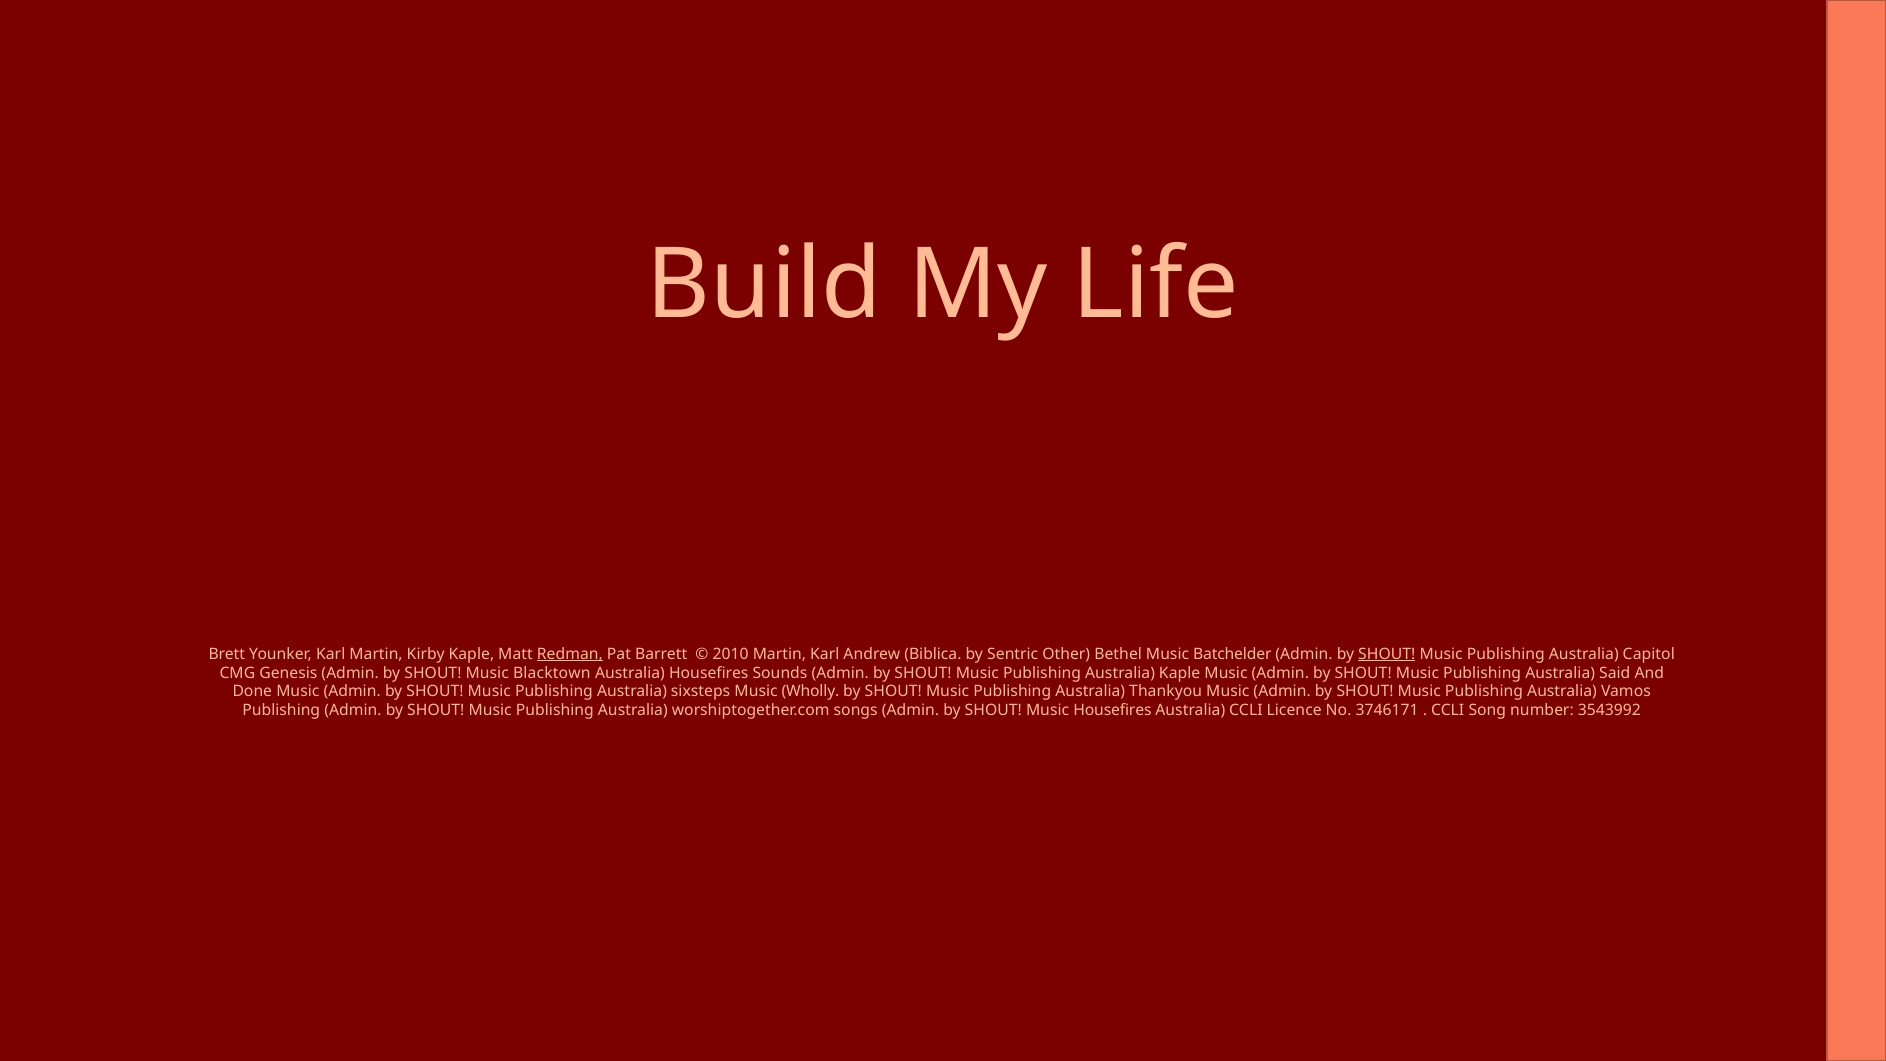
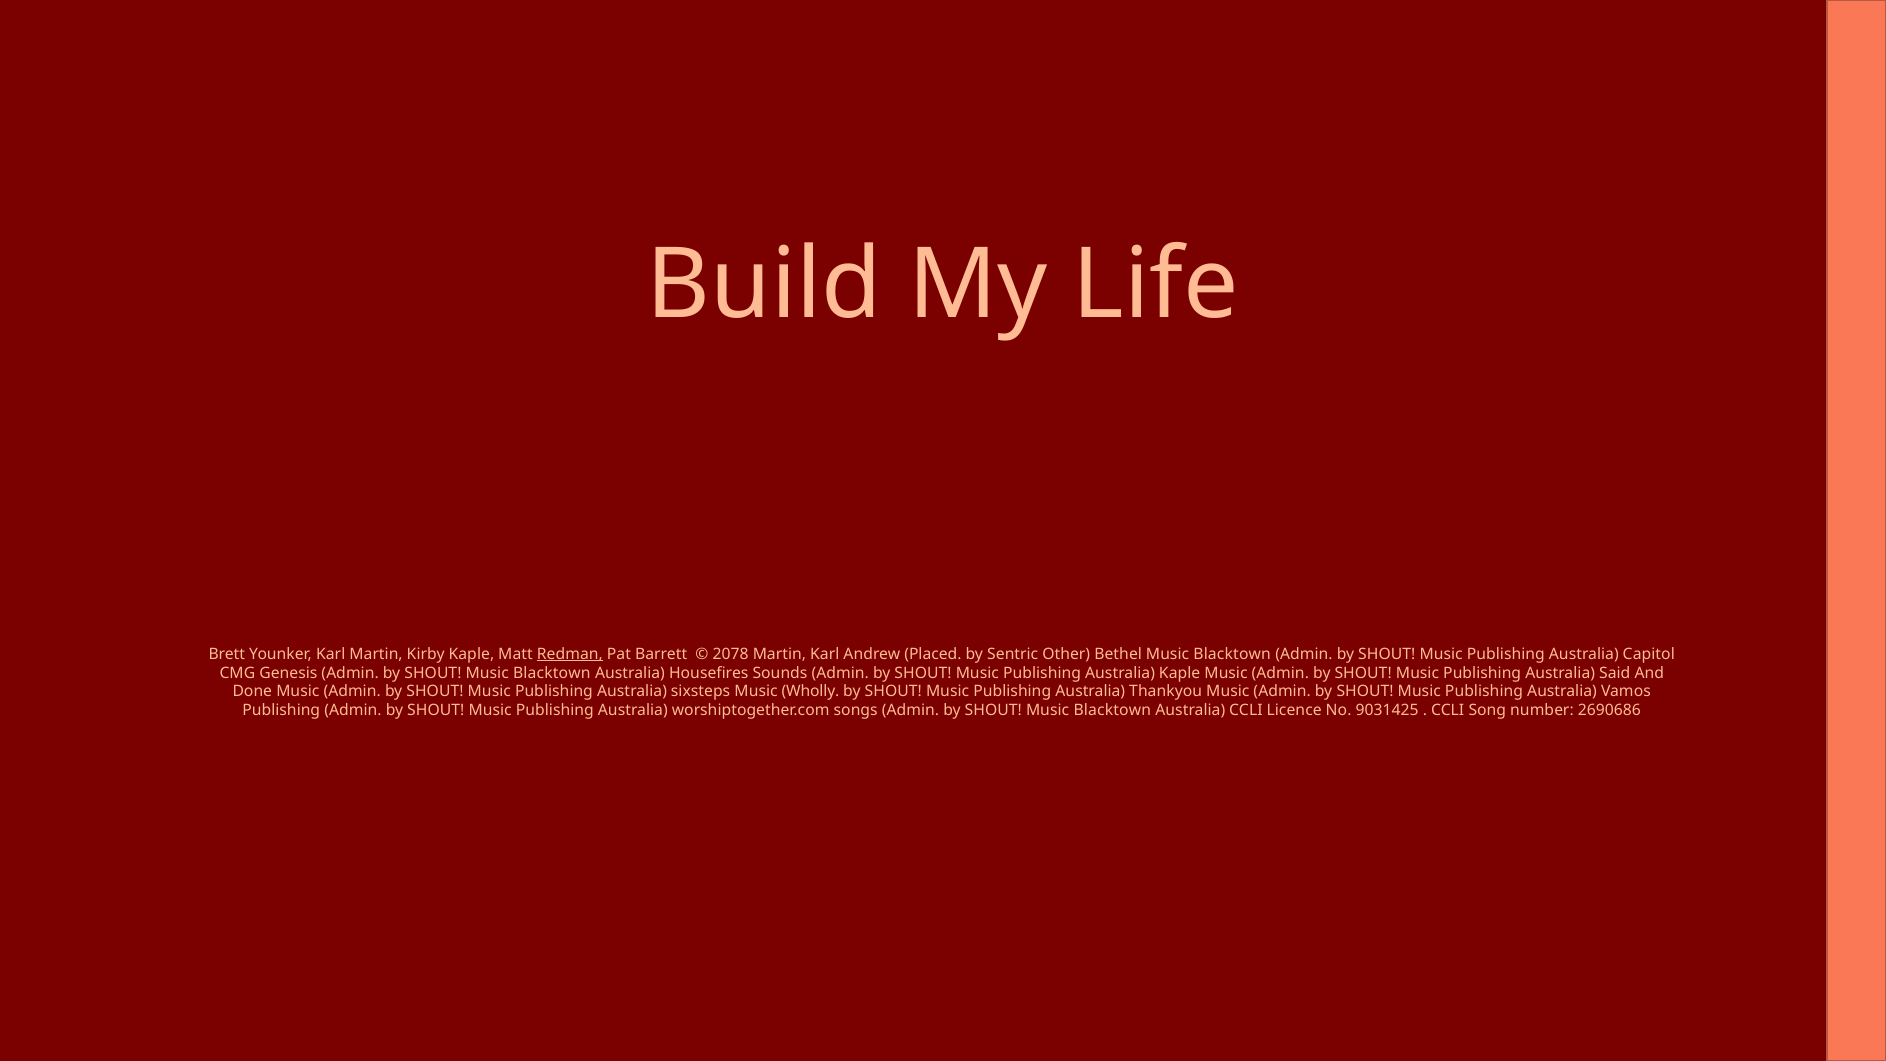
2010: 2010 -> 2078 (731, 654)
Biblica: Biblica -> Placed (933, 654)
Bethel Music Batchelder: Batchelder -> Blacktown (1232, 654)
SHOUT underline: present -> none (1387, 654)
Housefires: Housefires -> Blacktown (1112, 710)
3746171: 3746171 -> 9031425 (1387, 710)
3543992: 3543992 -> 2690686 (1609, 710)
